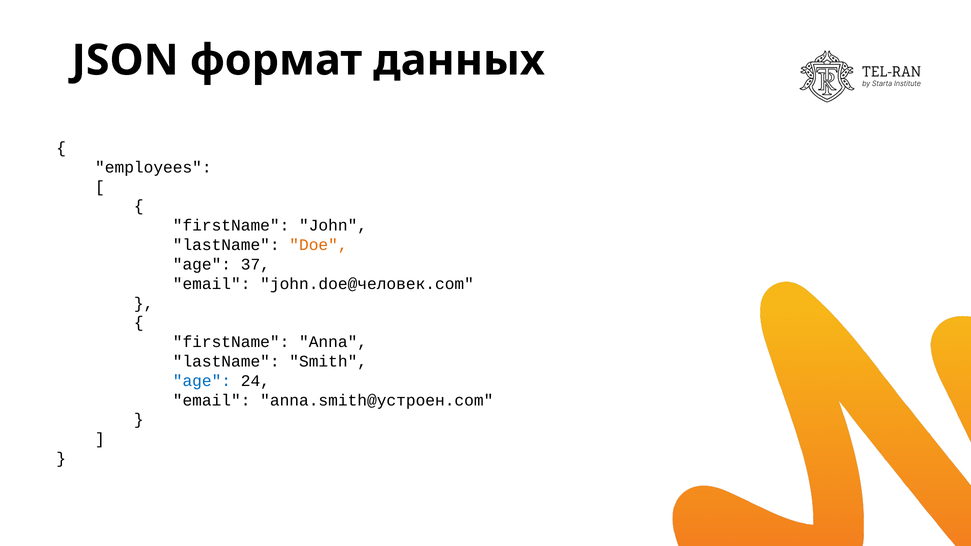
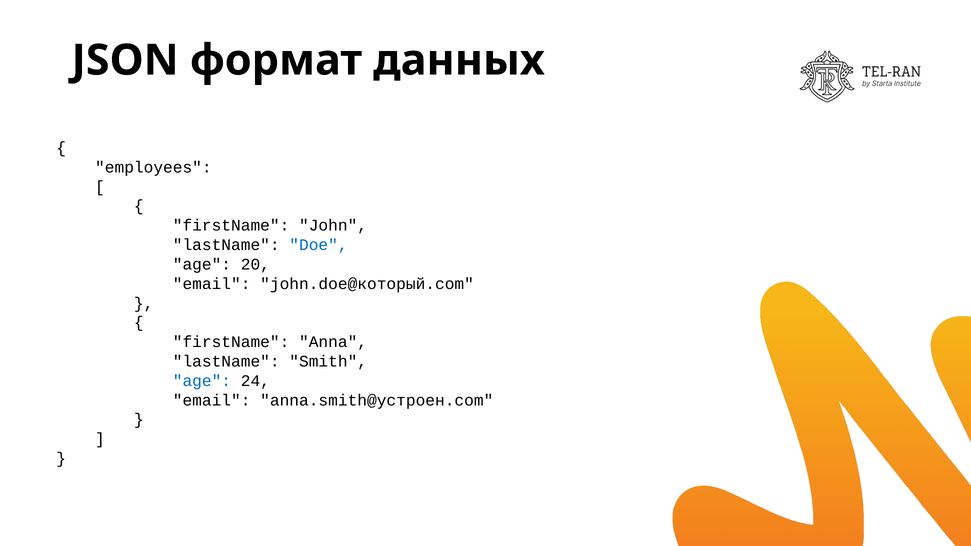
Doe colour: orange -> blue (318, 245)
37: 37 -> 20 (255, 264)
john.doe@человек.com: john.doe@человек.com -> john.doe@который.com (367, 284)
